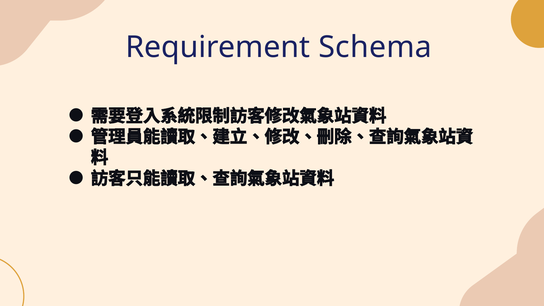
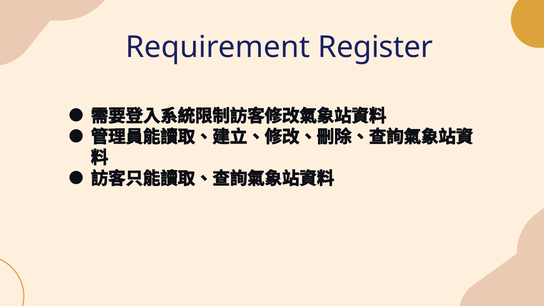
Schema: Schema -> Register (375, 47)
